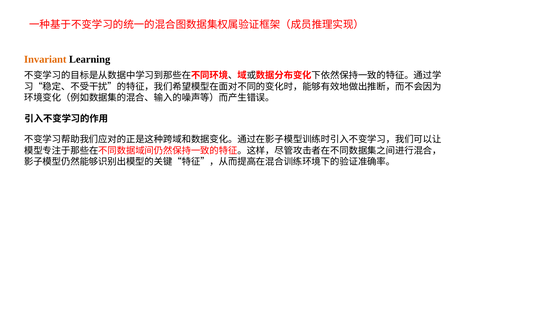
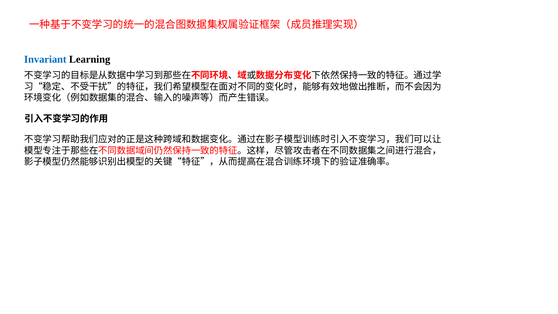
Invariant colour: orange -> blue (45, 59)
